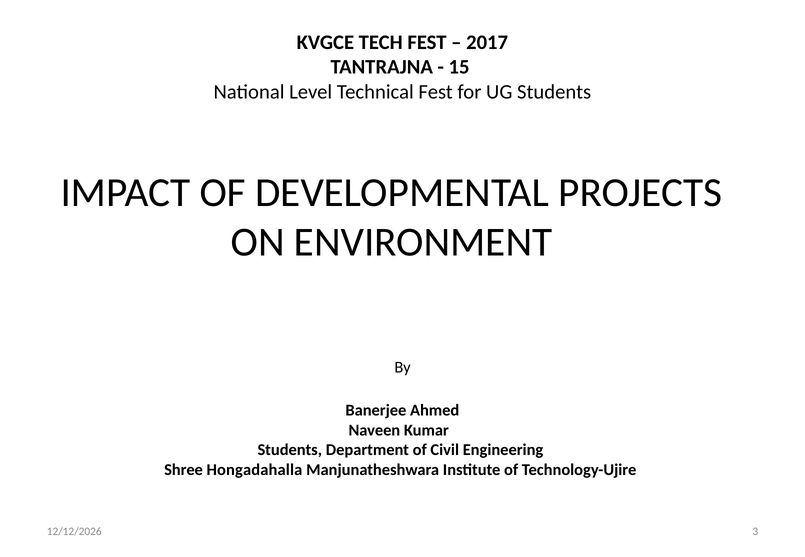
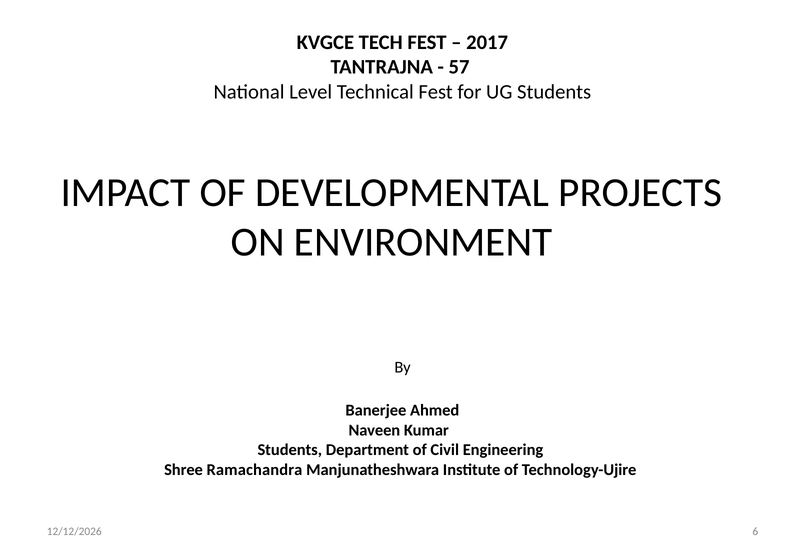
15: 15 -> 57 (459, 67)
Hongadahalla: Hongadahalla -> Ramachandra (254, 470)
3: 3 -> 6 (755, 532)
